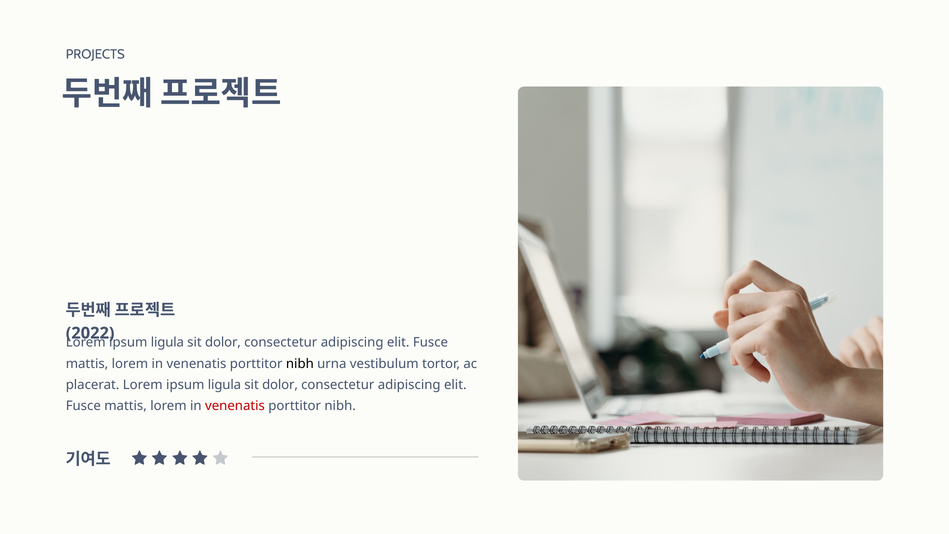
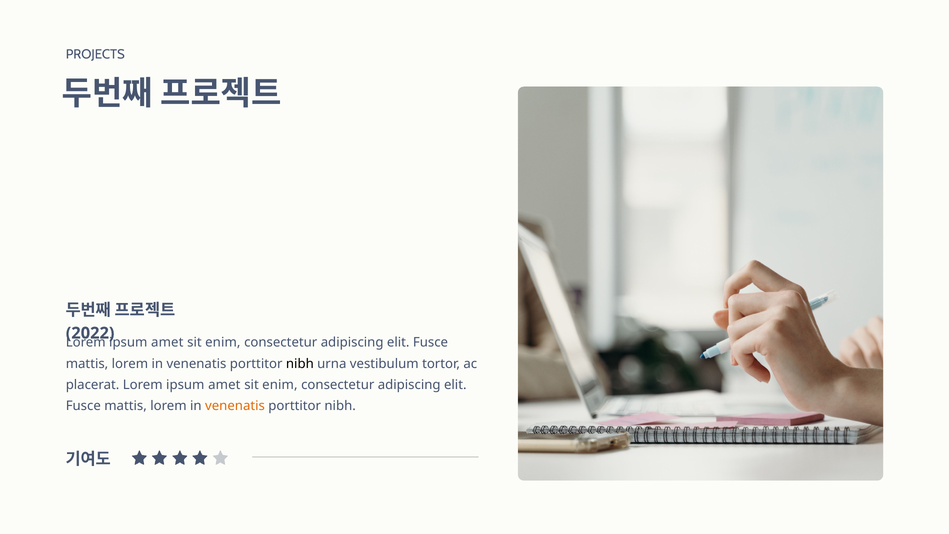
ligula: ligula -> amet (167, 342)
dolor: dolor -> enim (223, 342)
placerat Lorem ipsum ligula: ligula -> amet (224, 385)
dolor: dolor -> enim (280, 385)
venenatis colour: red -> orange (235, 406)
